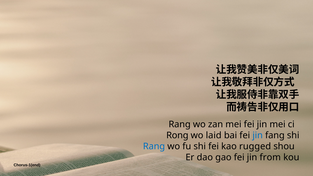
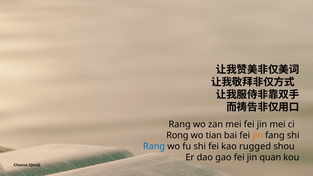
laid: laid -> tian (214, 135)
jin colour: blue -> orange (258, 135)
from: from -> quan (270, 157)
